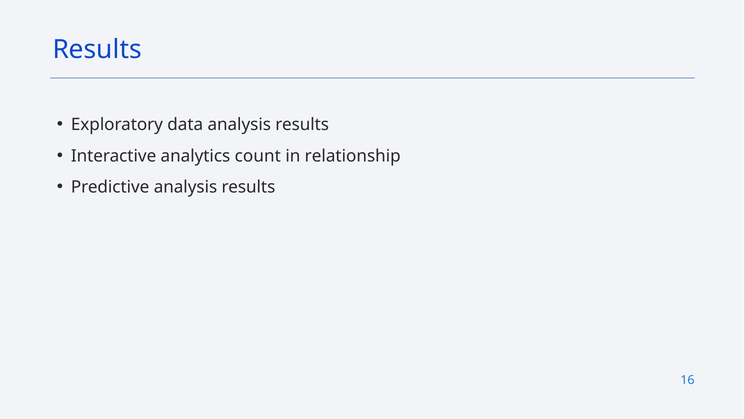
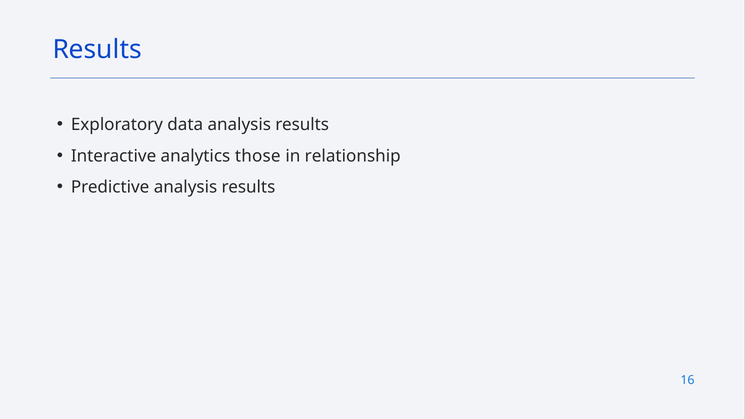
count: count -> those (258, 156)
